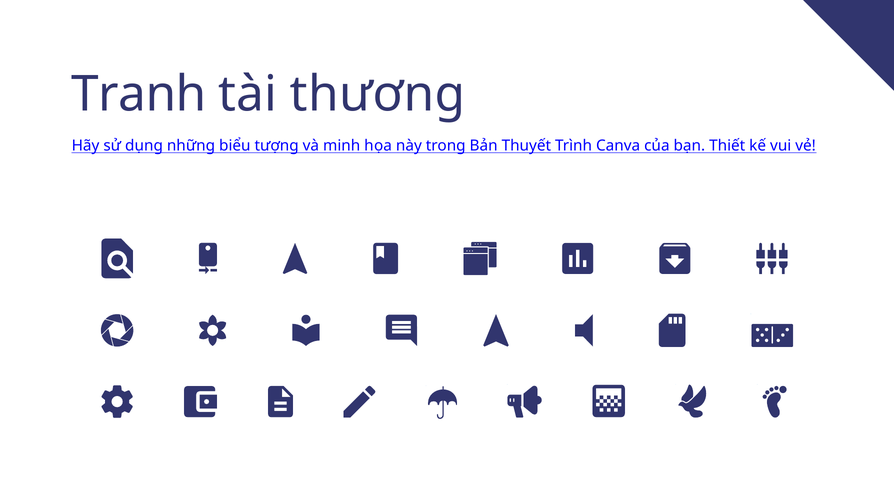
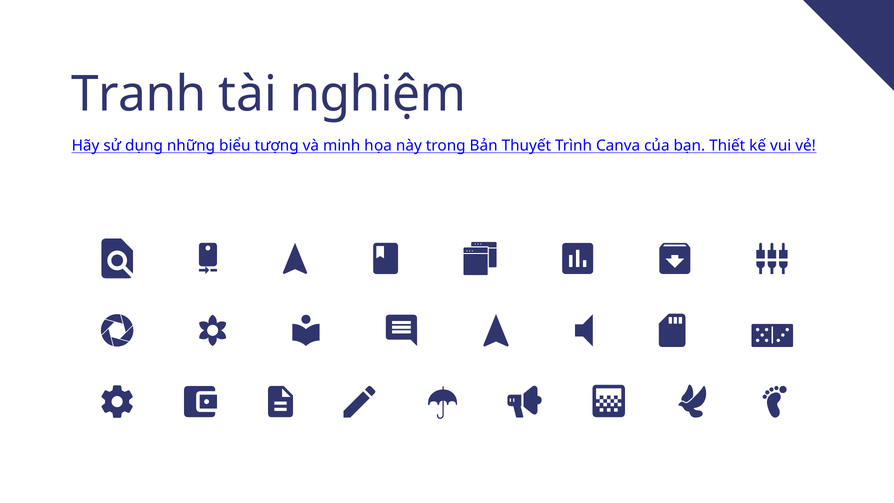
thương: thương -> nghiệm (378, 94)
